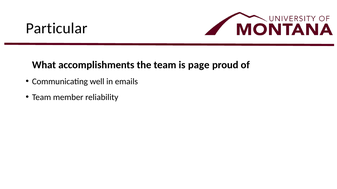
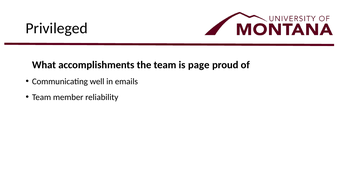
Particular: Particular -> Privileged (57, 28)
